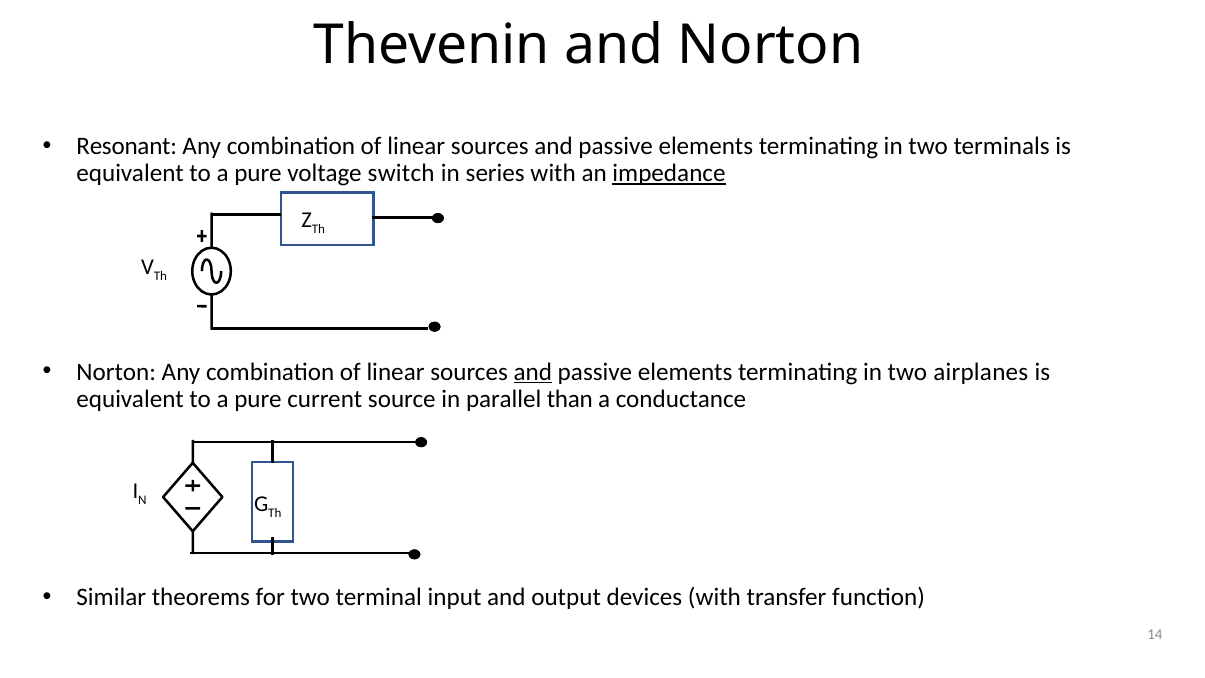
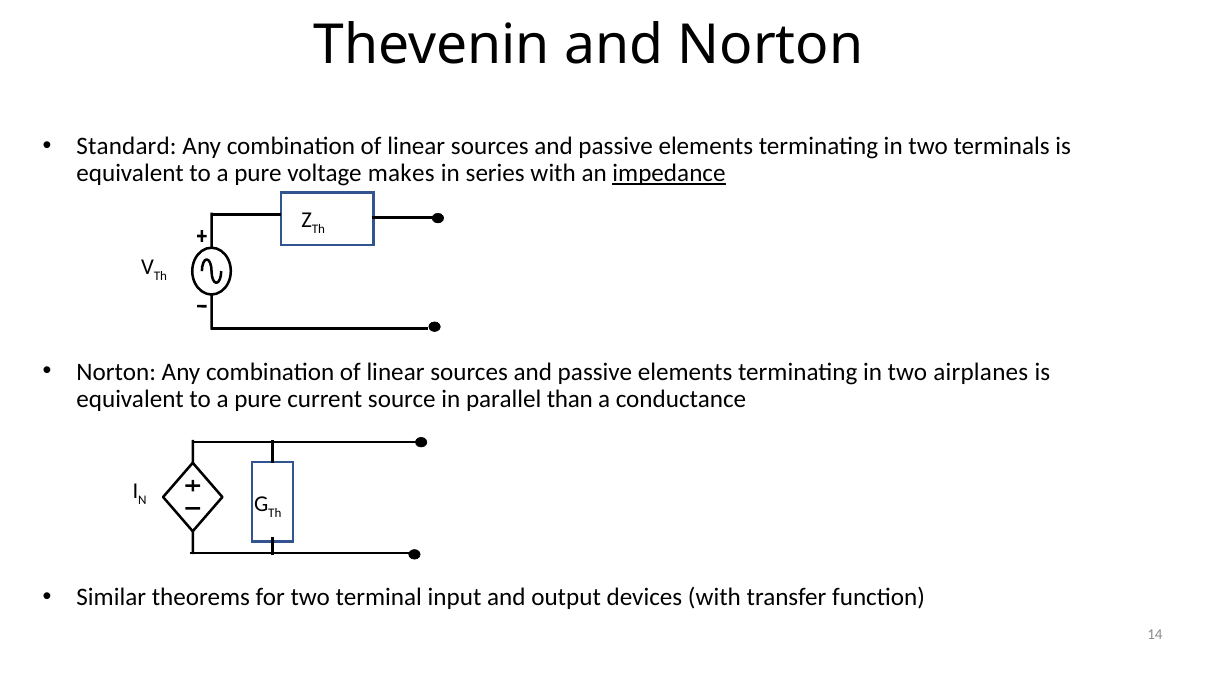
Resonant: Resonant -> Standard (127, 146)
switch: switch -> makes (401, 173)
and underline: present -> none (533, 372)
